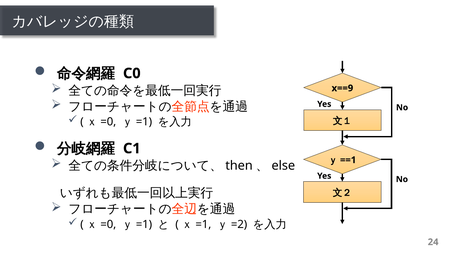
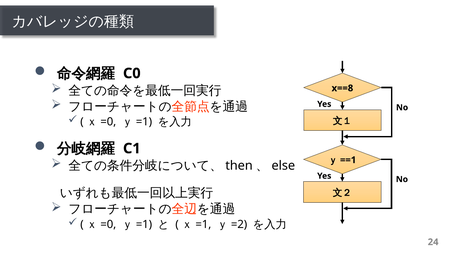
x==9: x==9 -> x==8 (342, 88)
